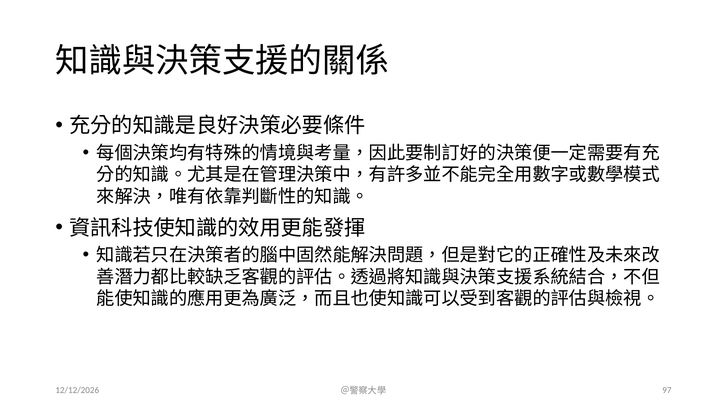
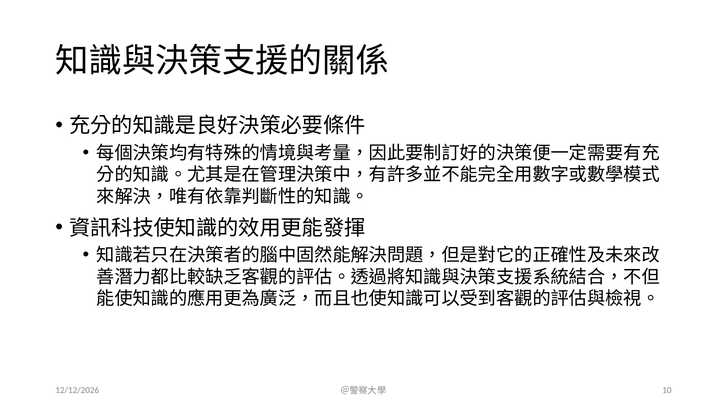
97: 97 -> 10 (667, 390)
